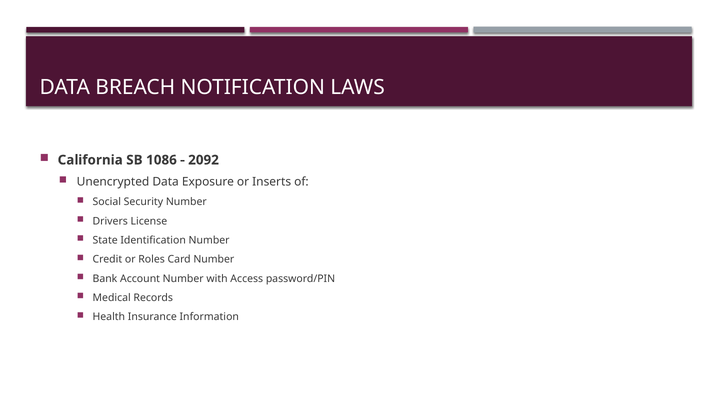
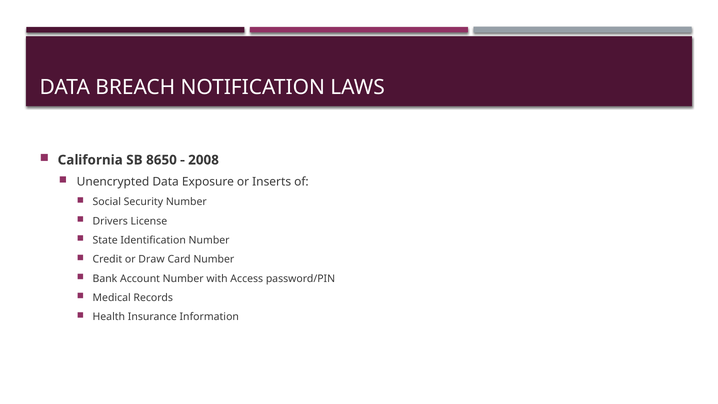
1086: 1086 -> 8650 (161, 160)
2092: 2092 -> 2008 (204, 160)
Roles: Roles -> Draw (152, 259)
